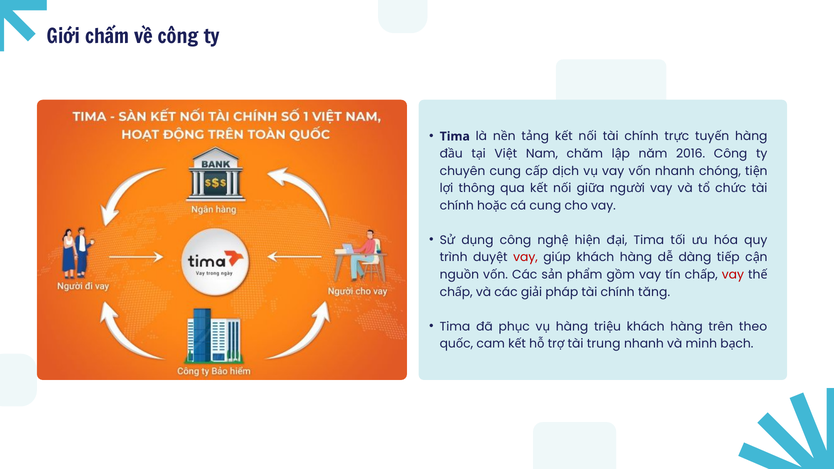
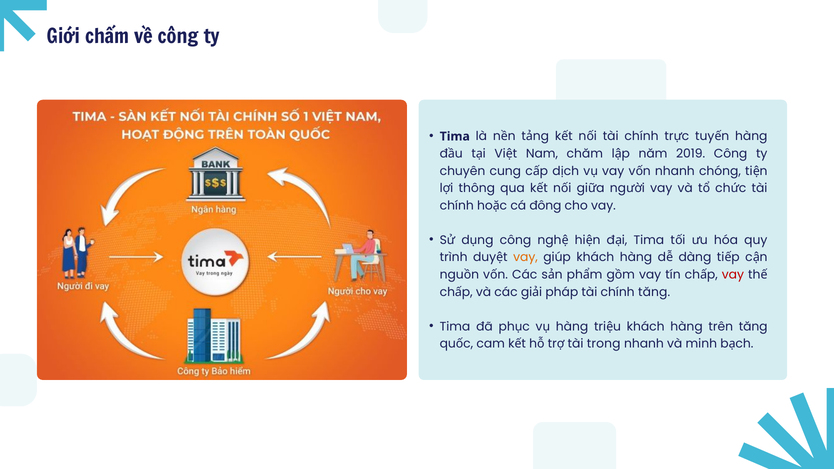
2016: 2016 -> 2019 (691, 154)
cá cung: cung -> đông (545, 206)
vay colour: red -> orange (525, 257)
trên theo: theo -> tăng (753, 327)
trung: trung -> trong (604, 344)
